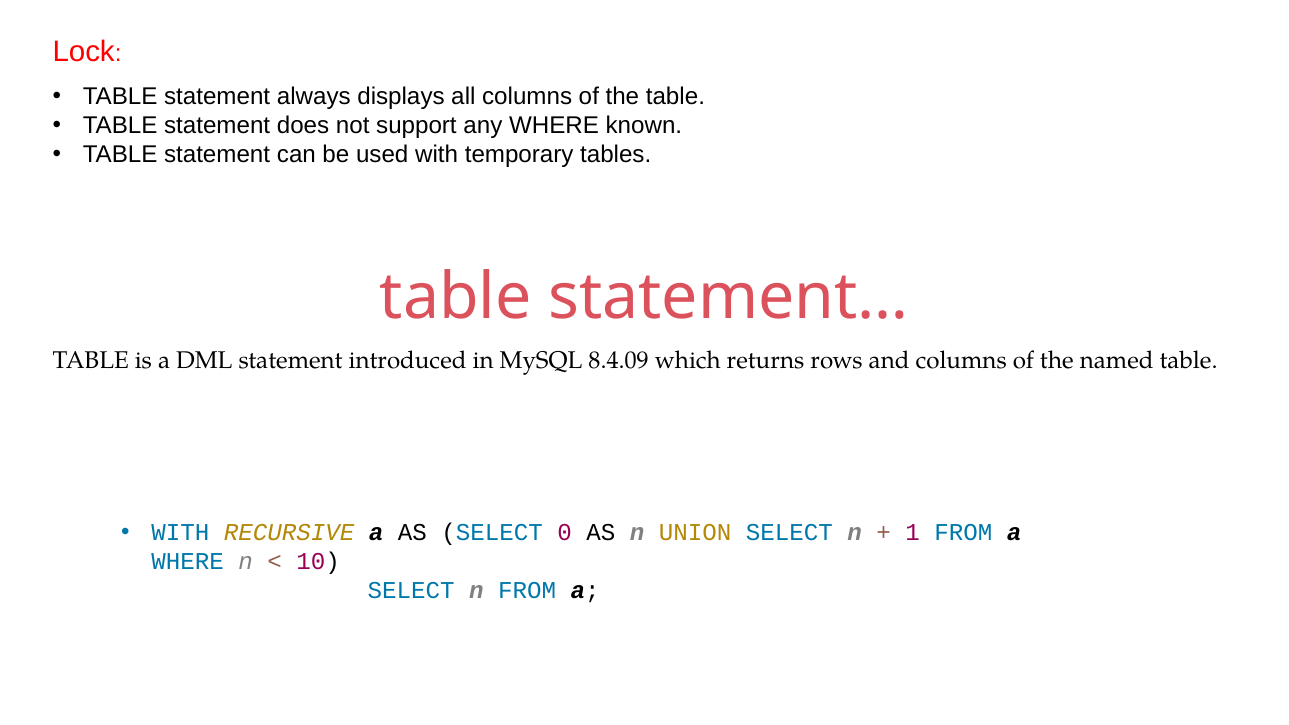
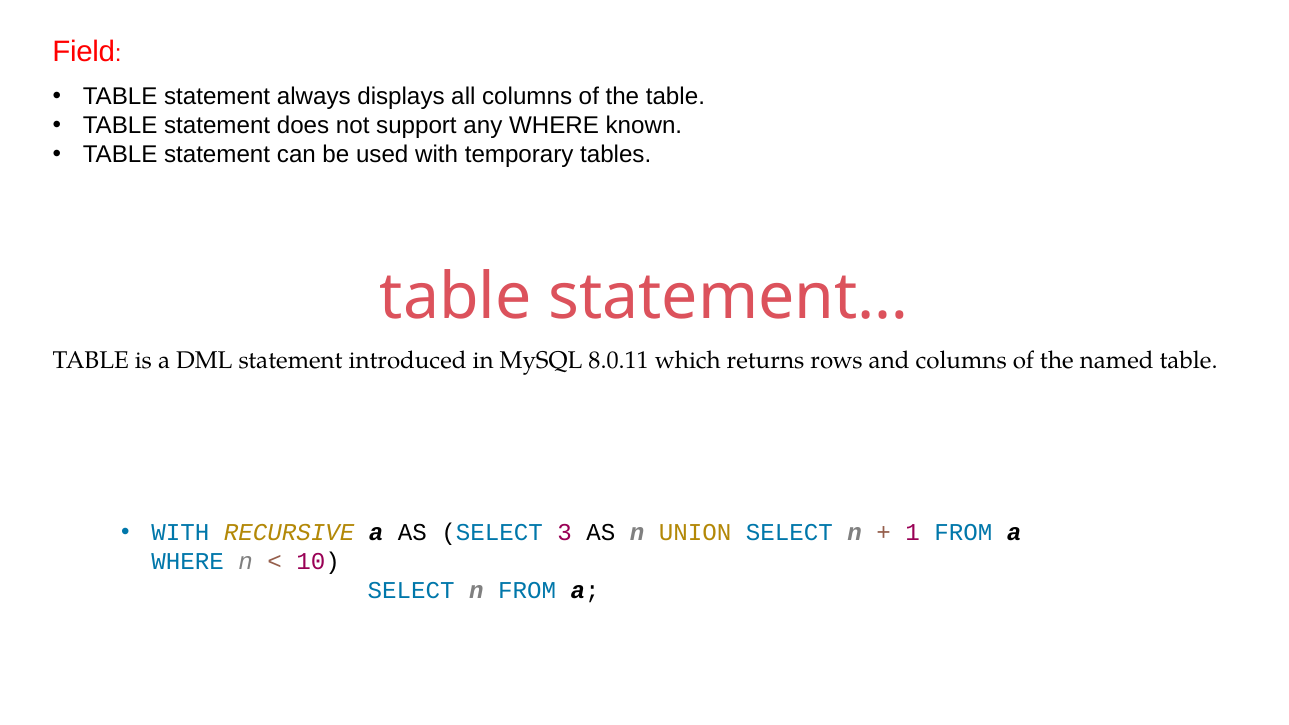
Lock: Lock -> Field (84, 52)
8.4.09: 8.4.09 -> 8.0.11 (619, 361)
0: 0 -> 3 (565, 533)
